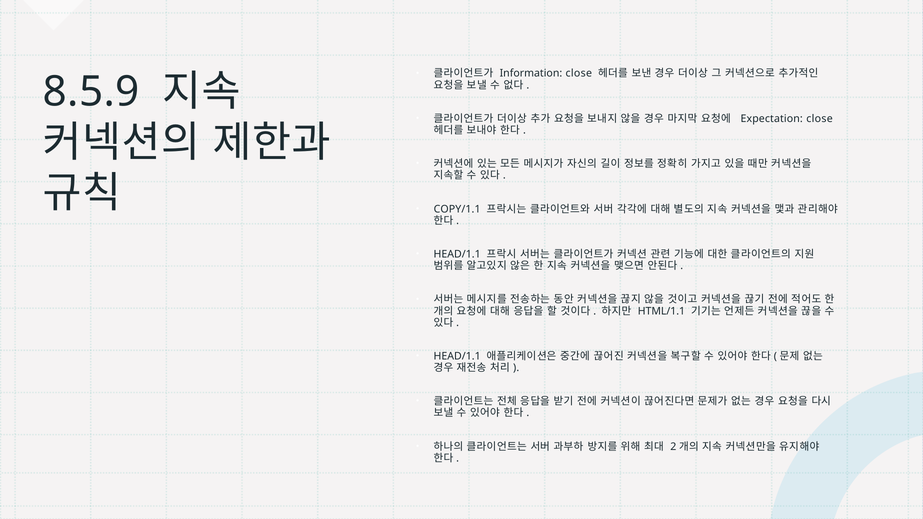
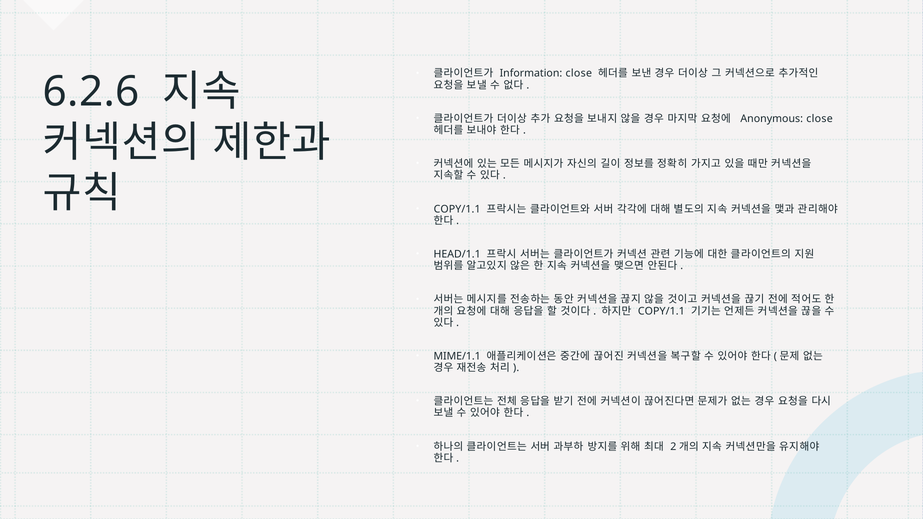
8.5.9: 8.5.9 -> 6.2.6 (91, 92)
Expectation: Expectation -> Anonymous (772, 119)
HTML/1.1: HTML/1.1 -> COPY/1.1 (661, 311)
HEAD/1.1: HEAD/1.1 -> MIME/1.1 (457, 356)
